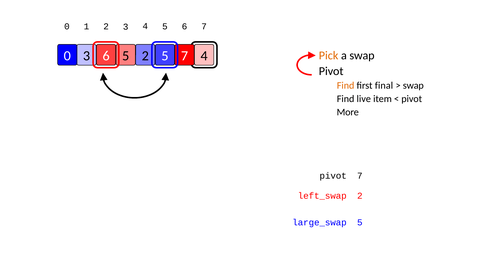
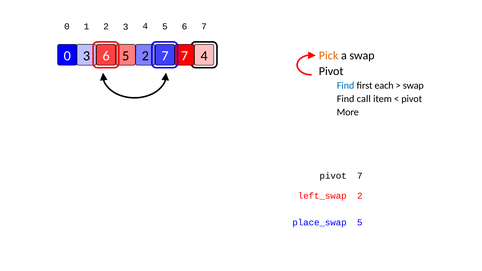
5: 5 -> 7 (165, 56)
Find colour: orange -> blue (346, 86)
final: final -> each (384, 86)
live: live -> call (364, 99)
large_swap: large_swap -> place_swap (320, 223)
